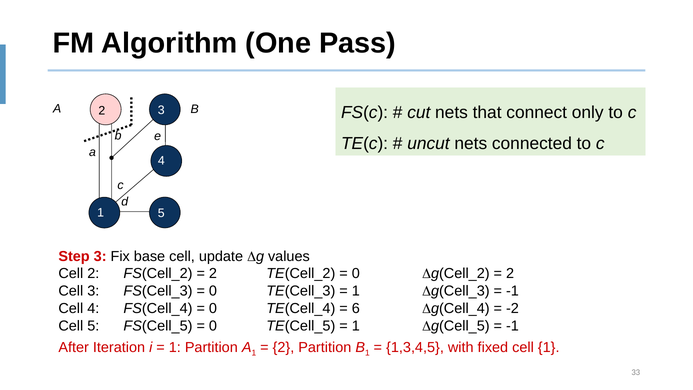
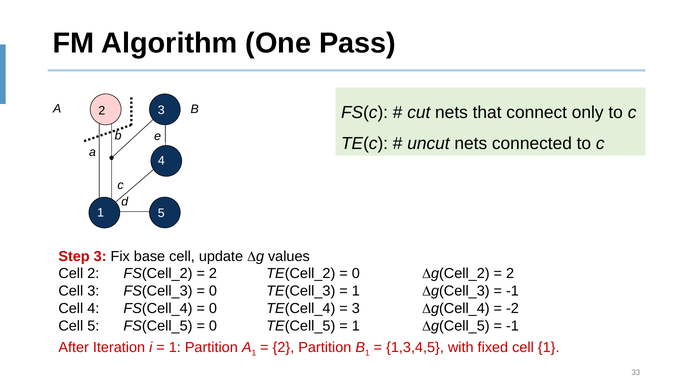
6: 6 -> 3 (356, 308)
